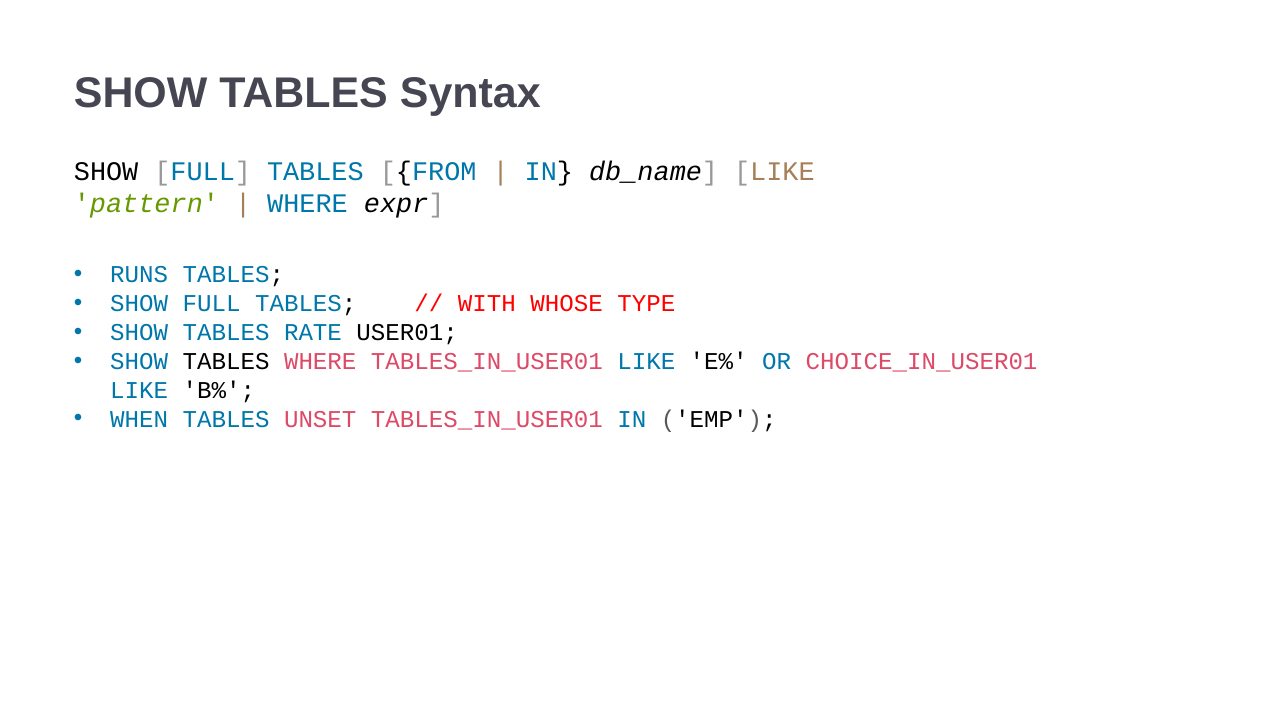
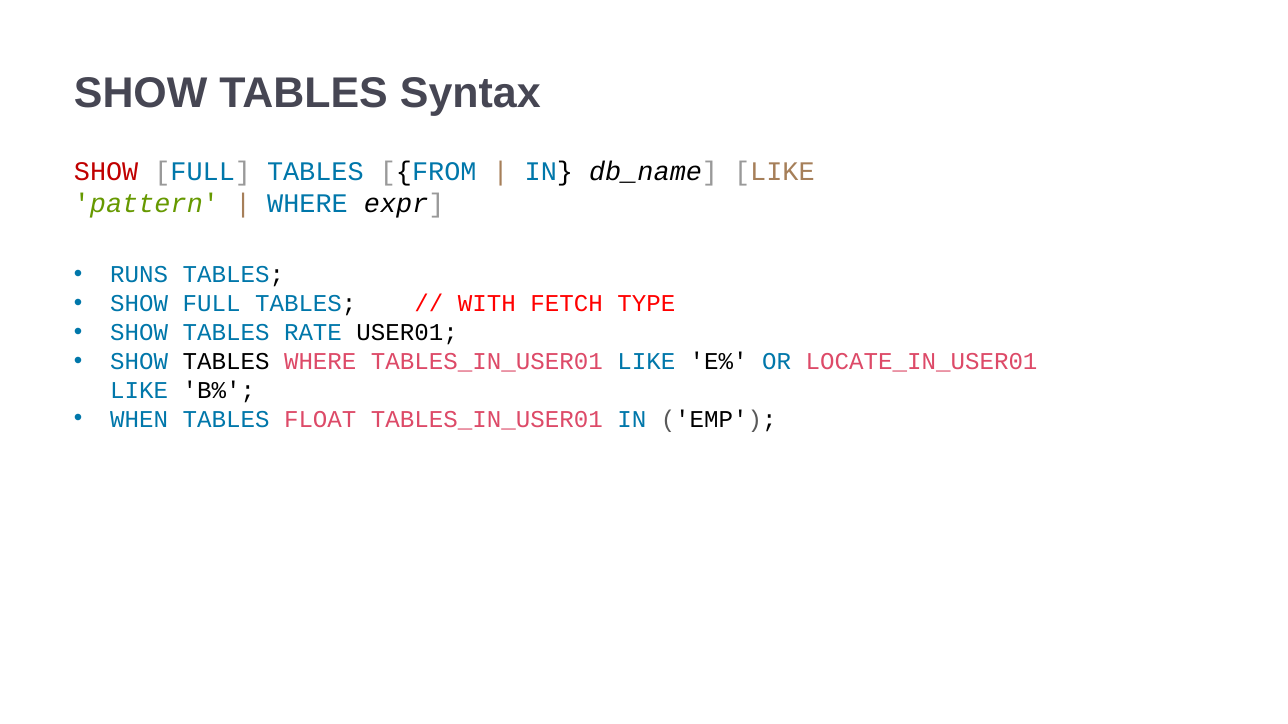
SHOW colour: black -> red (106, 172)
WHOSE: WHOSE -> FETCH (567, 304)
CHOICE_IN_USER01: CHOICE_IN_USER01 -> LOCATE_IN_USER01 (922, 362)
UNSET: UNSET -> FLOAT (320, 420)
